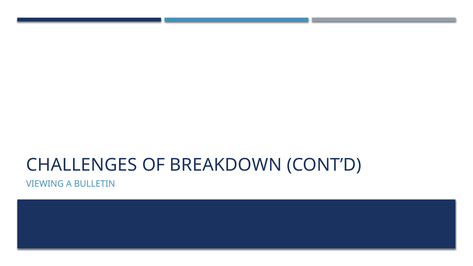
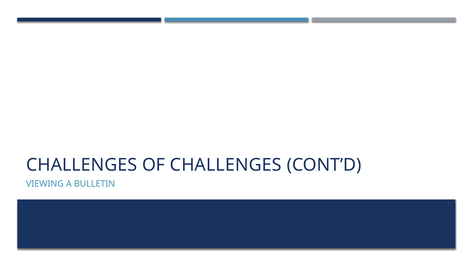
OF BREAKDOWN: BREAKDOWN -> CHALLENGES (226, 165)
